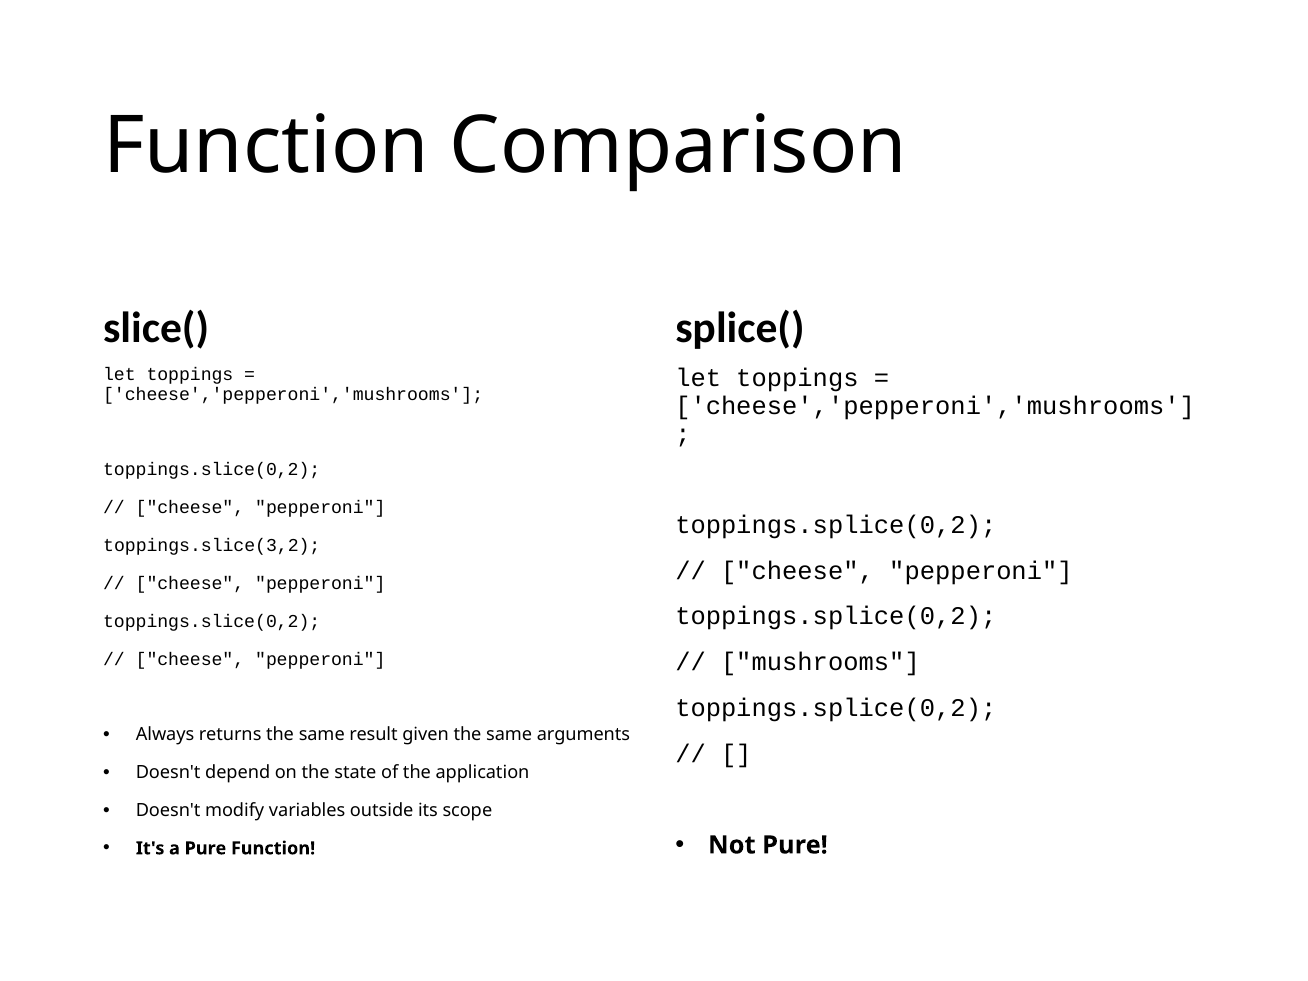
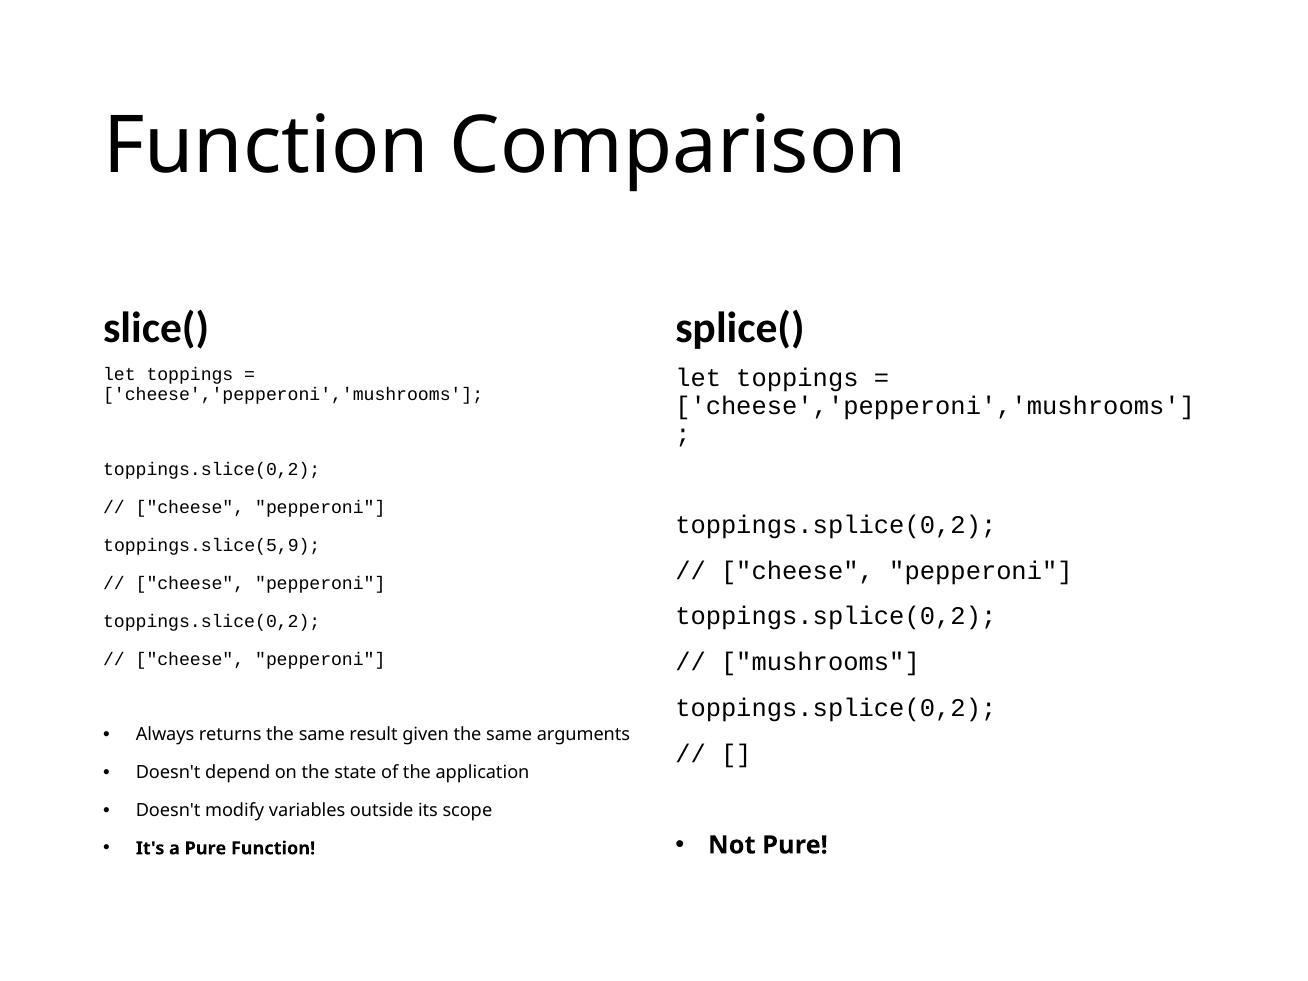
toppings.slice(3,2: toppings.slice(3,2 -> toppings.slice(5,9 (212, 546)
